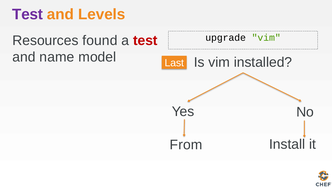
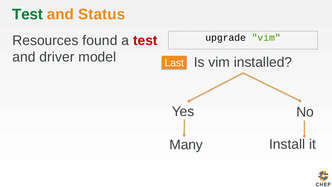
Test colour: purple -> green (28, 14)
Levels: Levels -> Status (102, 14)
name: name -> driver (57, 57)
From: From -> Many (186, 145)
